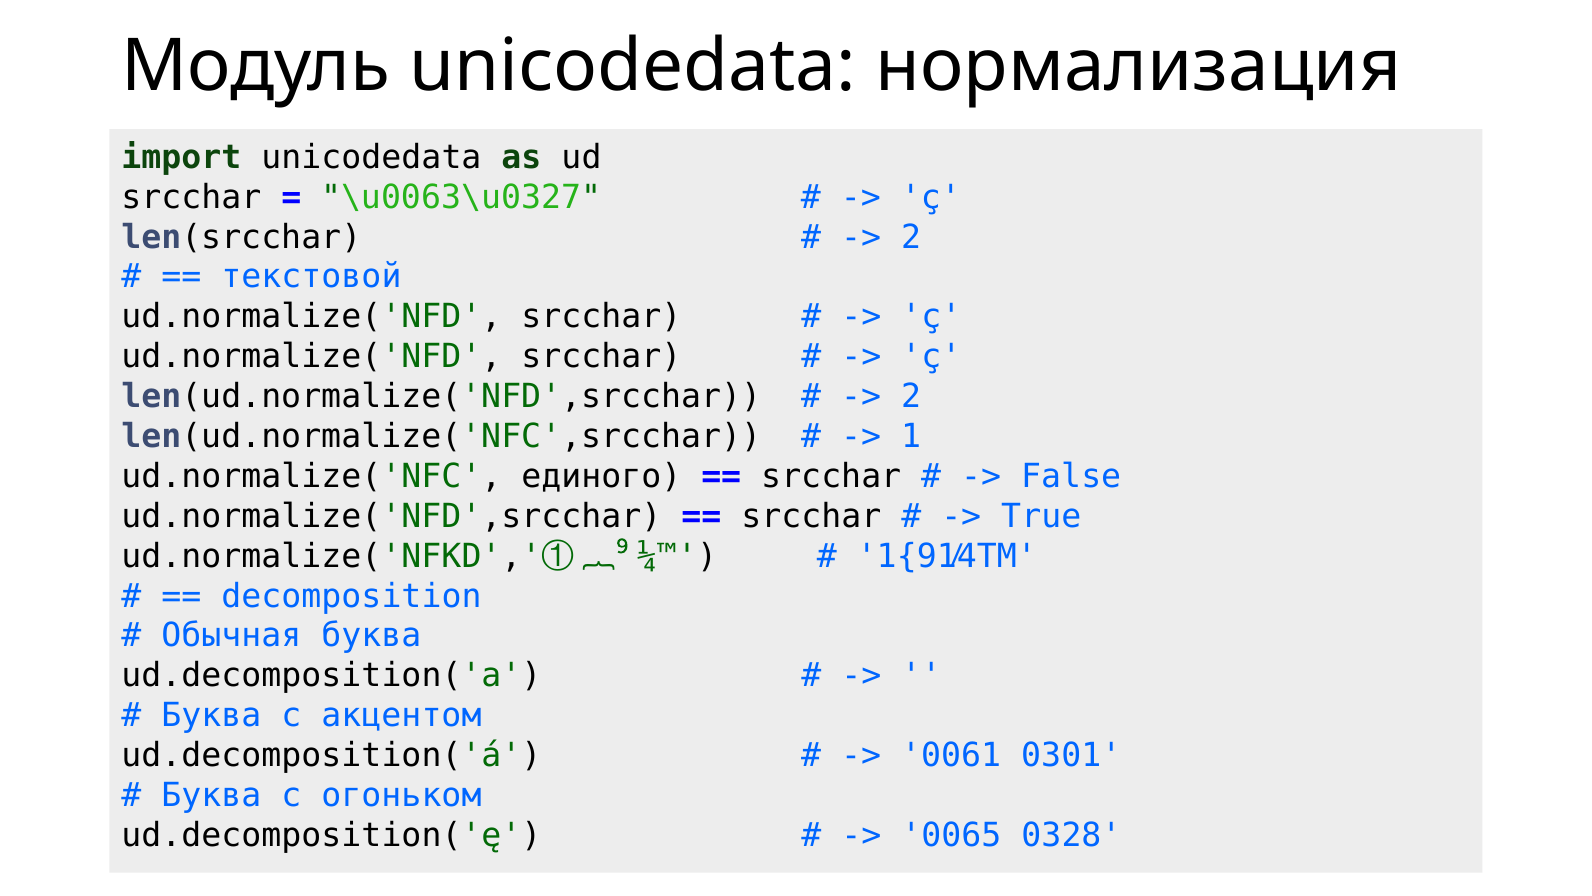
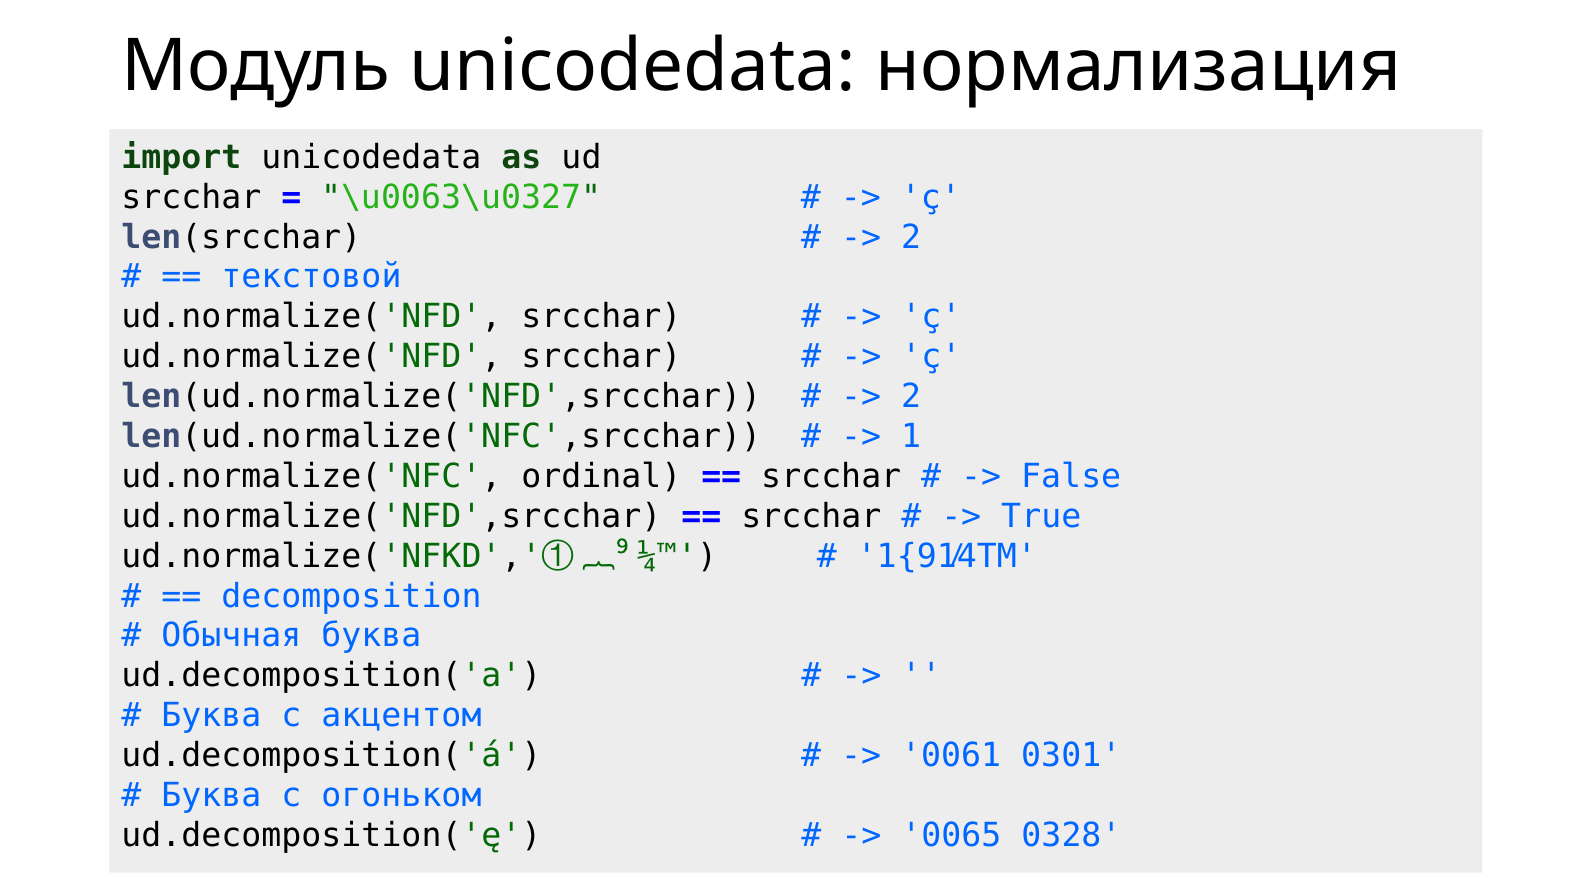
единого: единого -> ordinal (601, 476)
